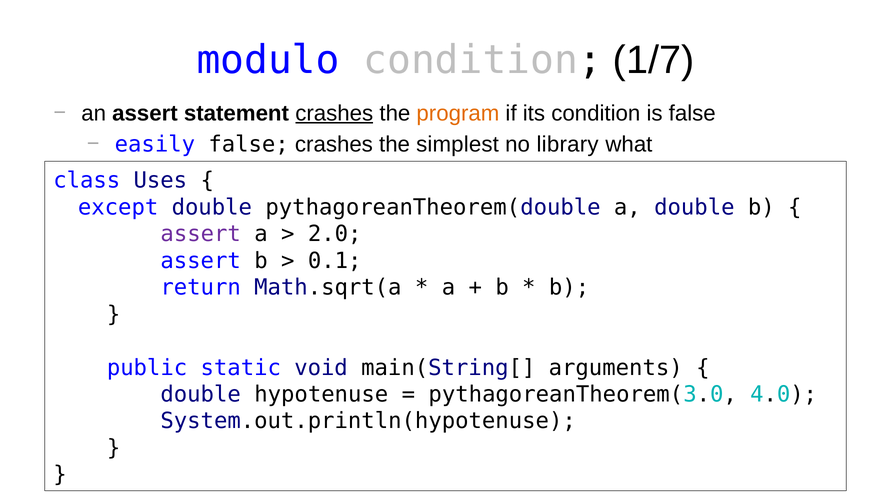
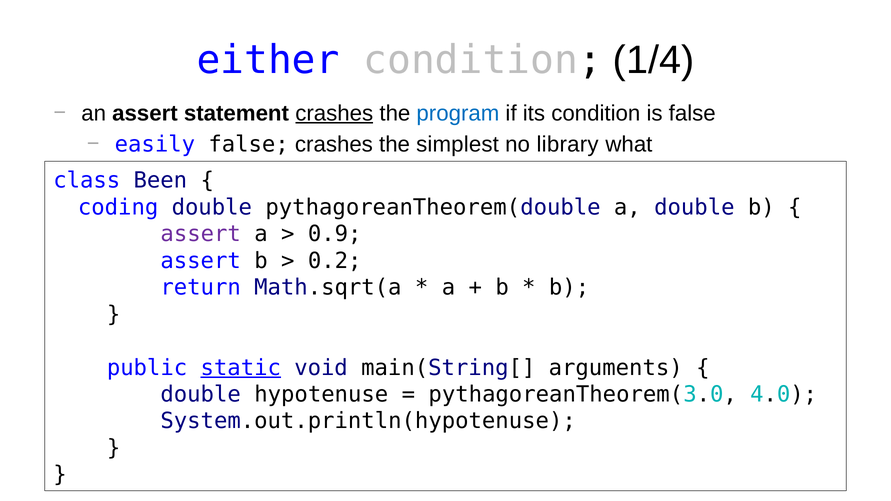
modulo: modulo -> either (268, 60)
1/7: 1/7 -> 1/4 (654, 60)
program colour: orange -> blue (458, 113)
Uses: Uses -> Been (160, 181)
except: except -> coding (118, 207)
2.0: 2.0 -> 0.9 (335, 234)
0.1: 0.1 -> 0.2 (335, 261)
static underline: none -> present (241, 368)
